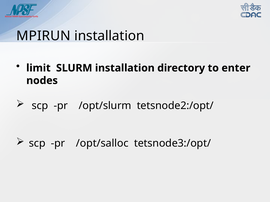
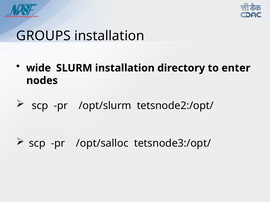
MPIRUN: MPIRUN -> GROUPS (43, 36)
limit: limit -> wide (39, 68)
